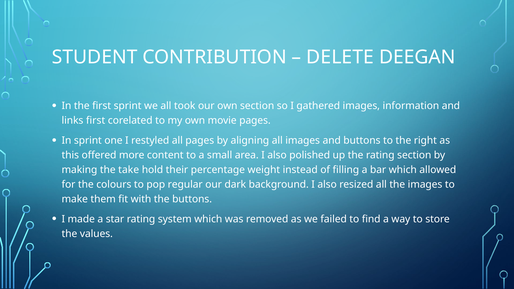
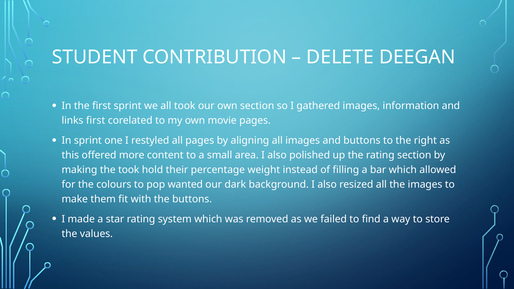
the take: take -> took (129, 170)
regular: regular -> wanted (185, 185)
